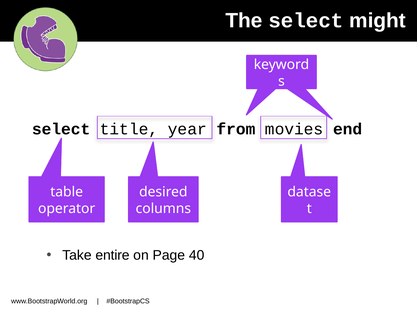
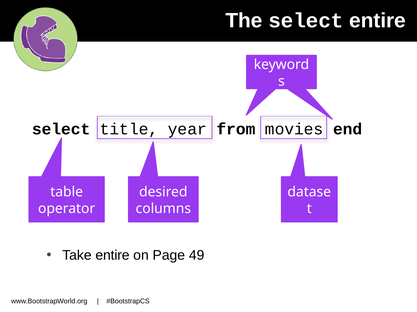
select might: might -> entire (378, 21)
40: 40 -> 49 (197, 256)
